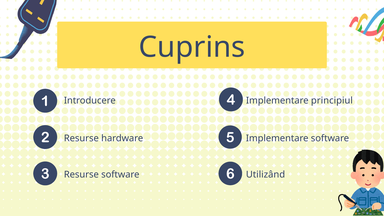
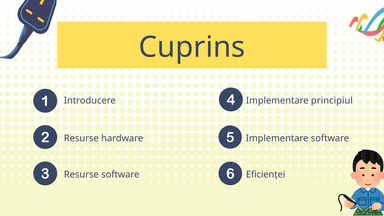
Utilizând: Utilizând -> Eficienței (266, 175)
